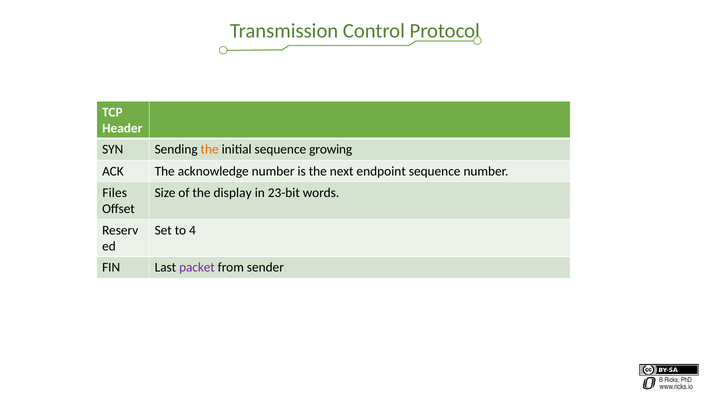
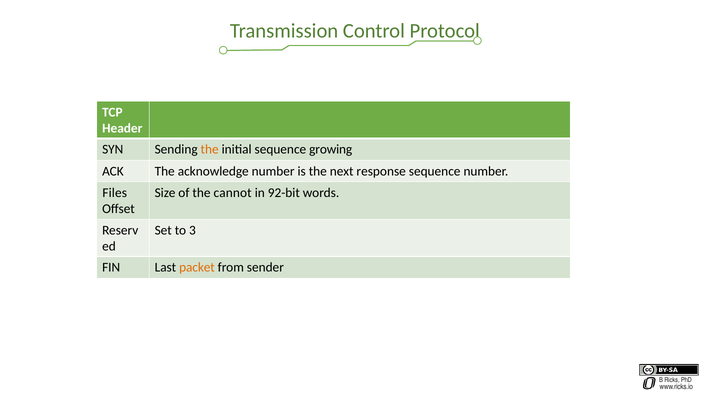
endpoint: endpoint -> response (381, 171)
display: display -> cannot (233, 193)
23-bit: 23-bit -> 92-bit (284, 193)
4: 4 -> 3 (192, 230)
packet colour: purple -> orange (197, 267)
